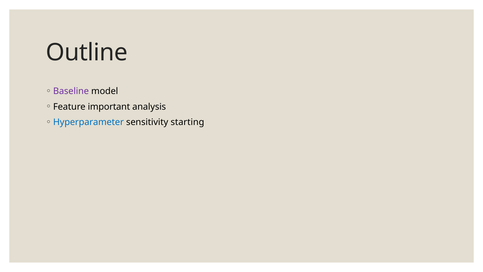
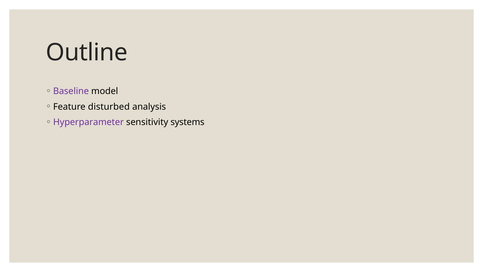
important: important -> disturbed (109, 107)
Hyperparameter colour: blue -> purple (88, 122)
starting: starting -> systems (188, 122)
